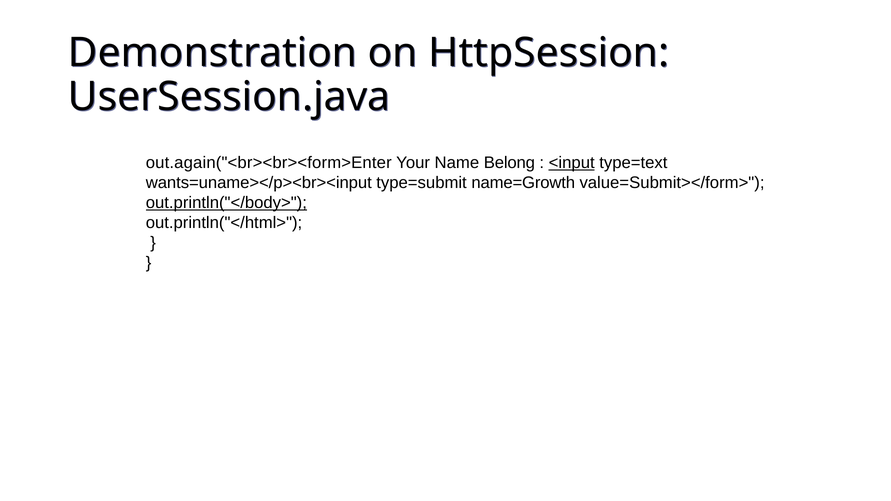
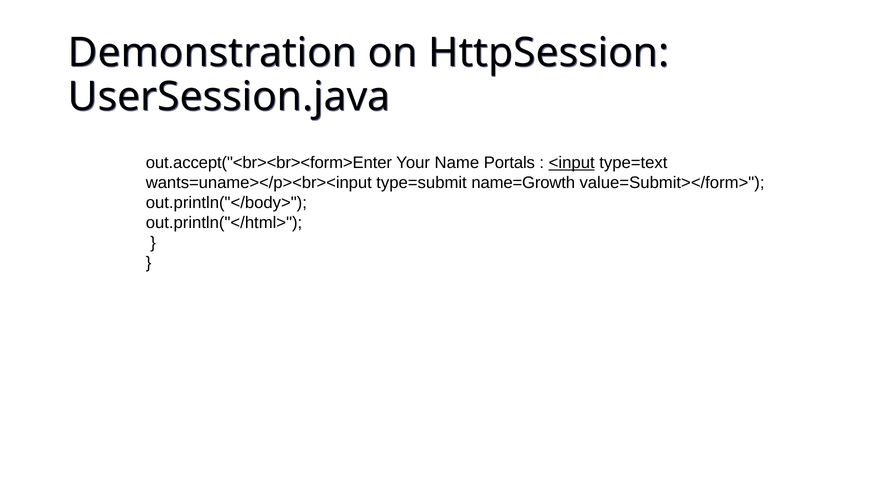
out.again("<br><br><form>Enter: out.again("<br><br><form>Enter -> out.accept("<br><br><form>Enter (269, 163)
Belong: Belong -> Portals (509, 163)
out.println("</body> underline: present -> none (226, 203)
